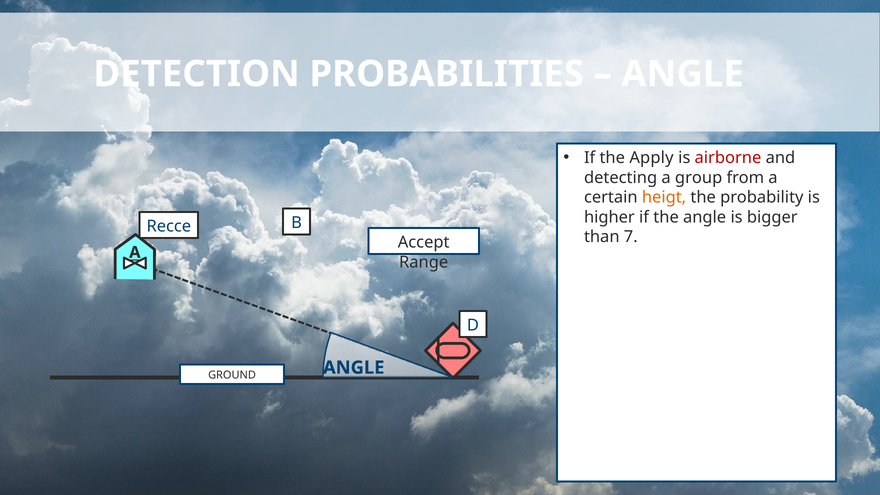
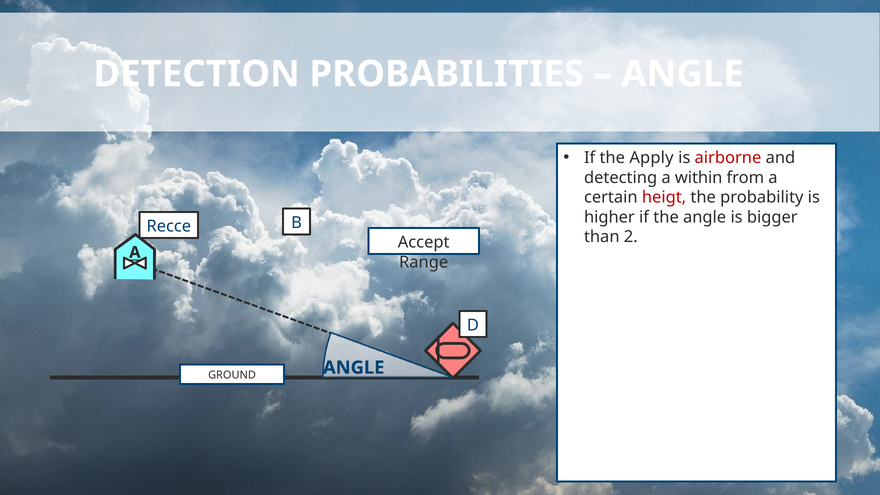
group: group -> within (699, 178)
heigt colour: orange -> red (664, 197)
7: 7 -> 2 (631, 237)
